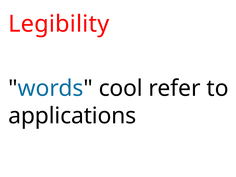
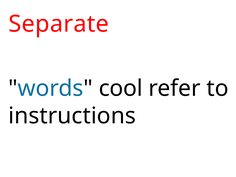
Legibility: Legibility -> Separate (59, 24)
applications: applications -> instructions (72, 116)
